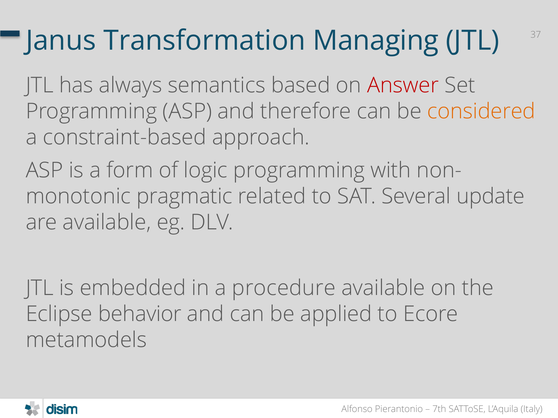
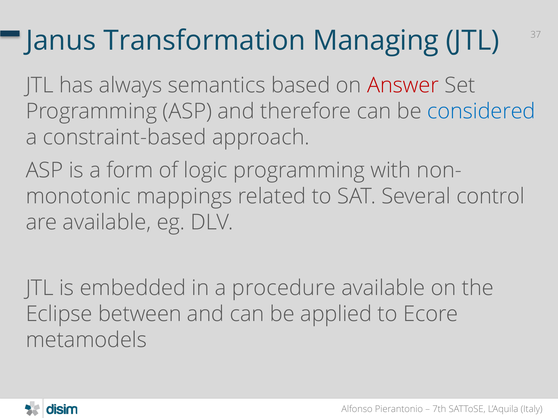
considered colour: orange -> blue (481, 112)
pragmatic: pragmatic -> mappings (184, 197)
update: update -> control (491, 197)
behavior: behavior -> between (140, 314)
